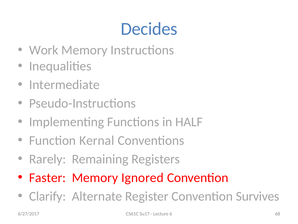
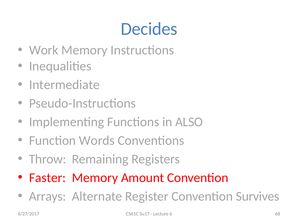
HALF: HALF -> ALSO (189, 122)
Kernal: Kernal -> Words (97, 140)
Rarely: Rarely -> Throw (48, 159)
Ignored: Ignored -> Amount (143, 177)
Clarify: Clarify -> Arrays (48, 196)
